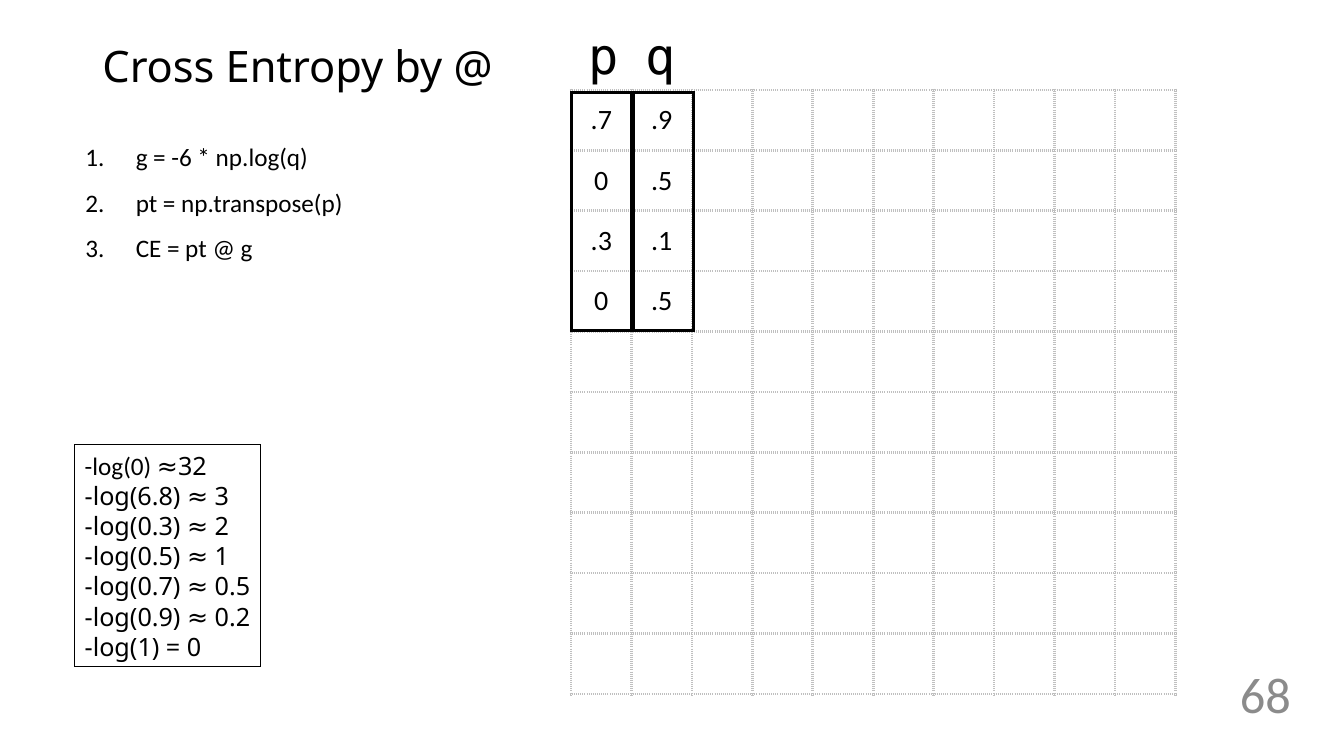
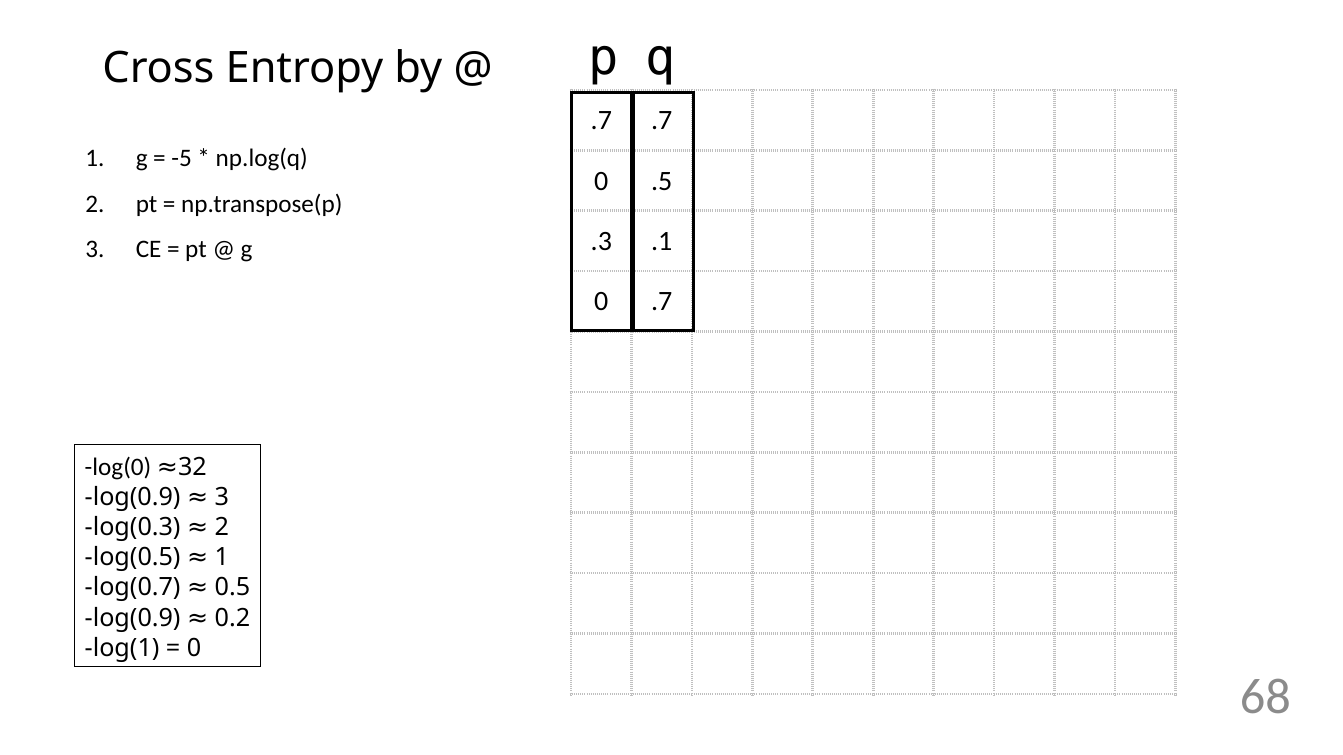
.7 .9: .9 -> .7 (662, 121)
-6: -6 -> -5 (182, 159)
.5: .5 -> .7 (662, 302)
log(6.8: log(6.8 -> log(0.9 (133, 497)
